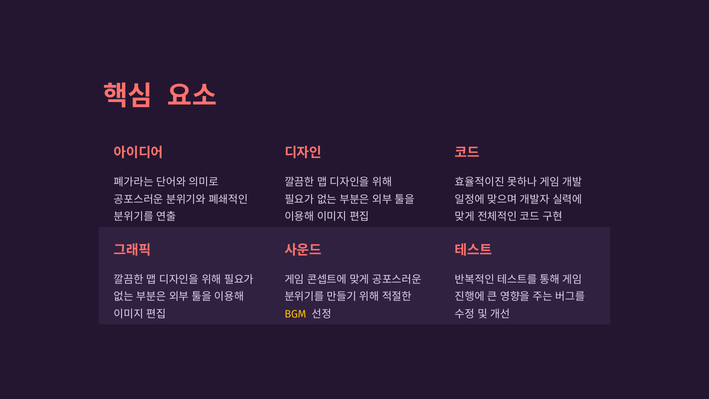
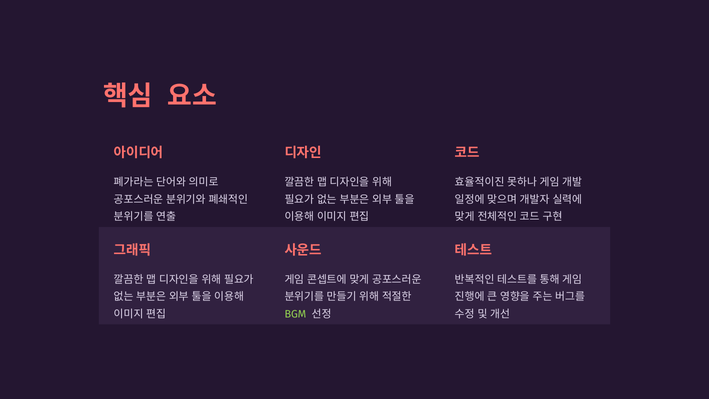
BGM colour: yellow -> light green (295, 314)
